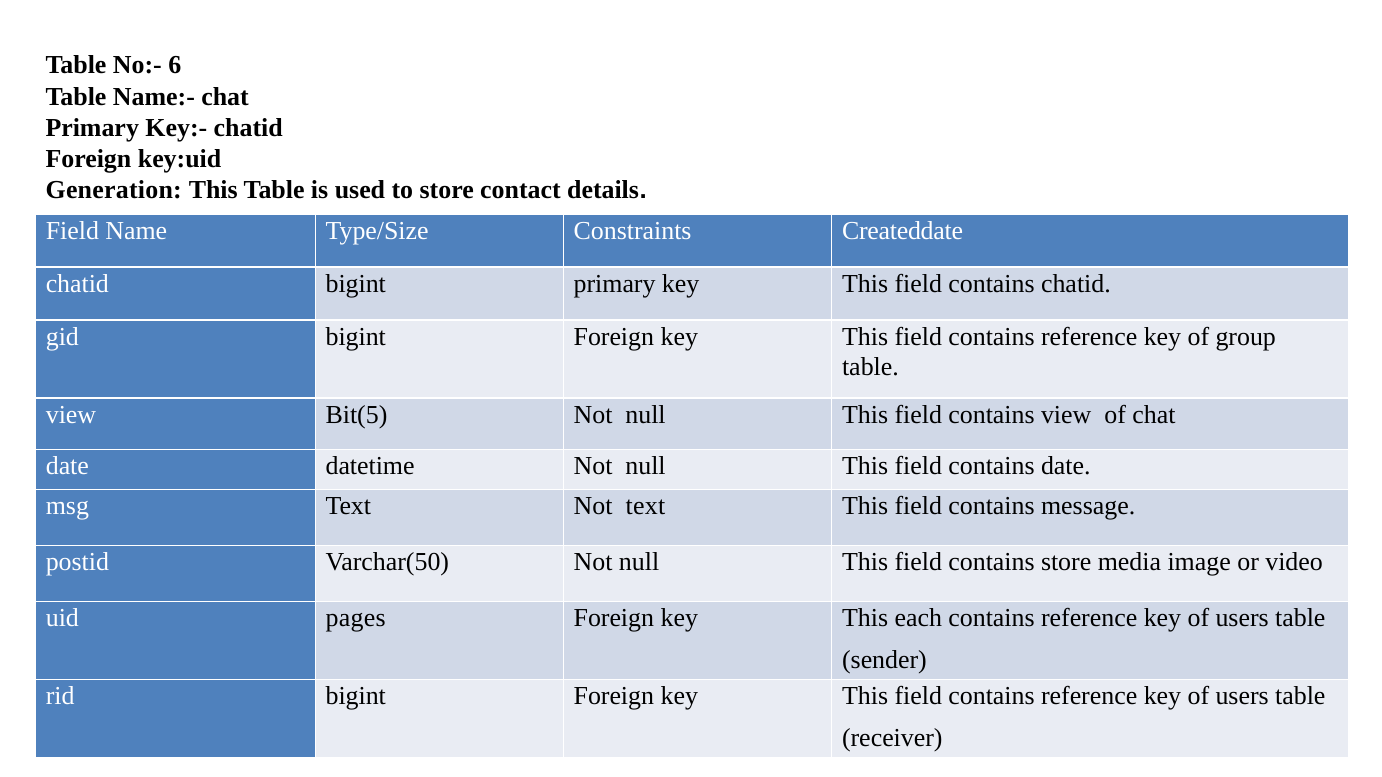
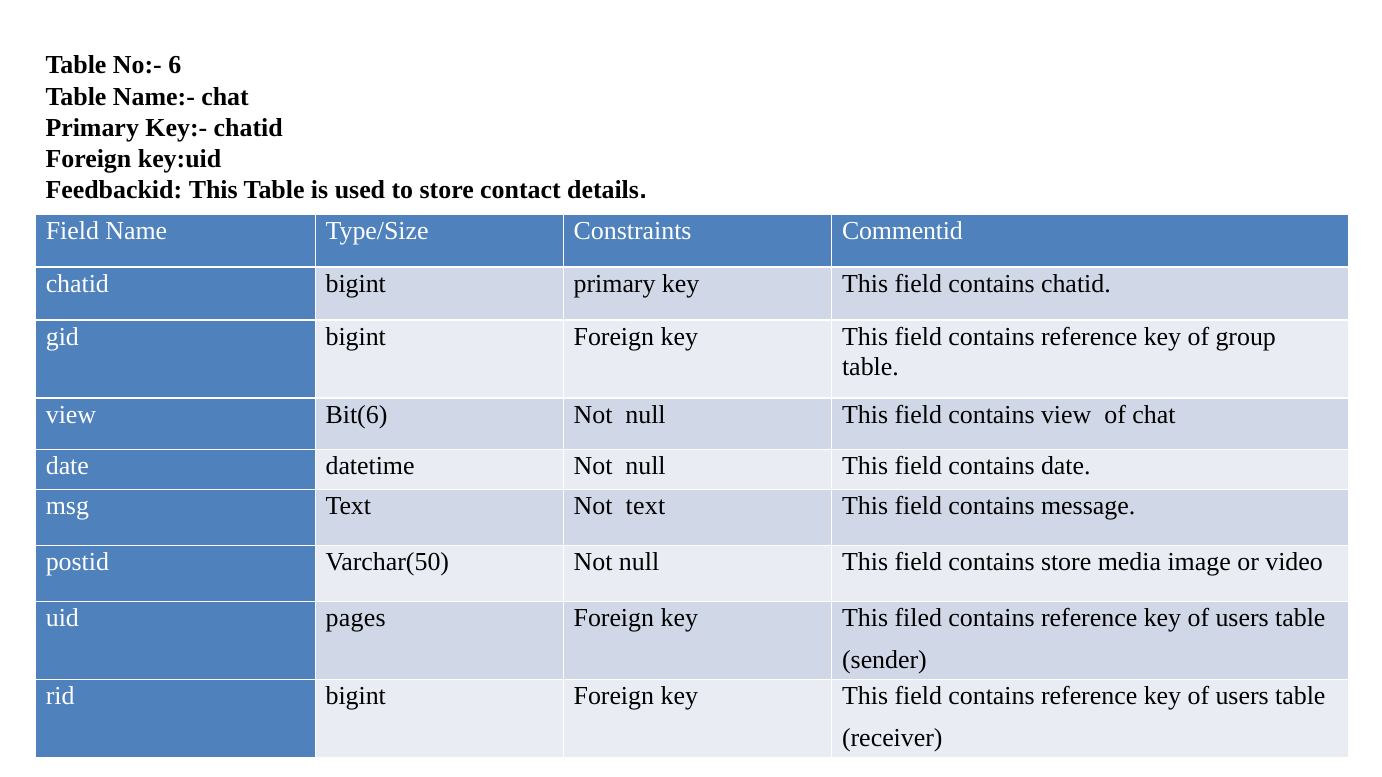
Generation: Generation -> Feedbackid (114, 190)
Createddate: Createddate -> Commentid (903, 231)
Bit(5: Bit(5 -> Bit(6 (356, 415)
each: each -> filed (918, 618)
